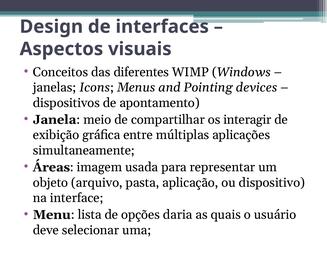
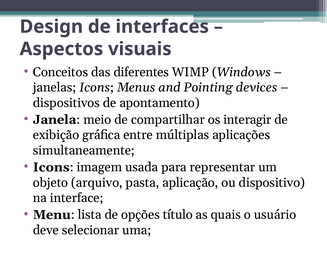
Áreas: Áreas -> Icons (51, 167)
daria: daria -> título (178, 214)
